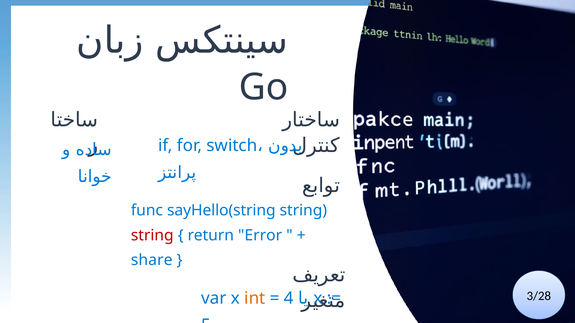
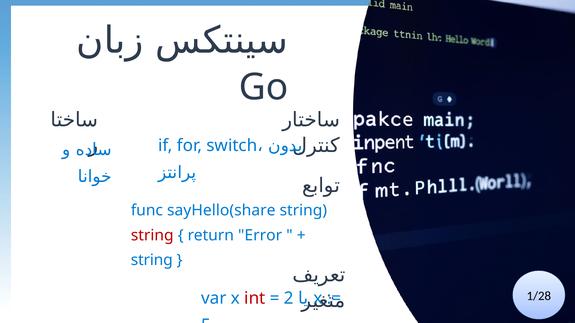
sayHello(string: sayHello(string -> sayHello(share (221, 211)
share: share -> string (152, 260)
3/28: 3/28 -> 1/28 (539, 296)
int colour: orange -> red (255, 299)
4: 4 -> 2 (289, 299)
